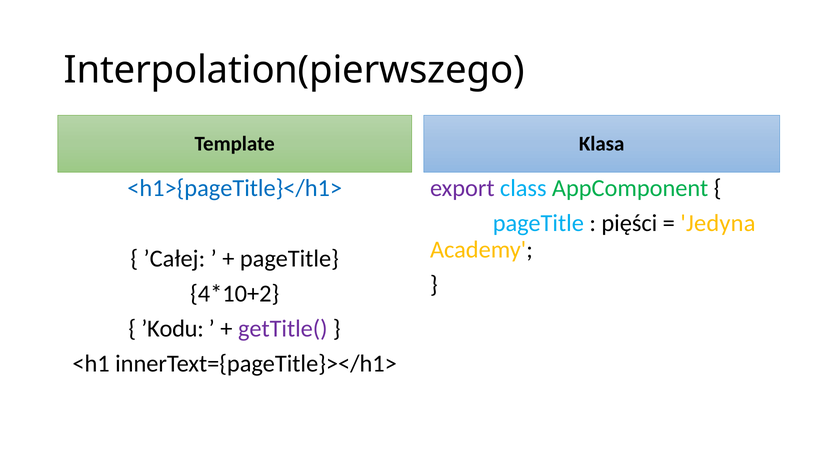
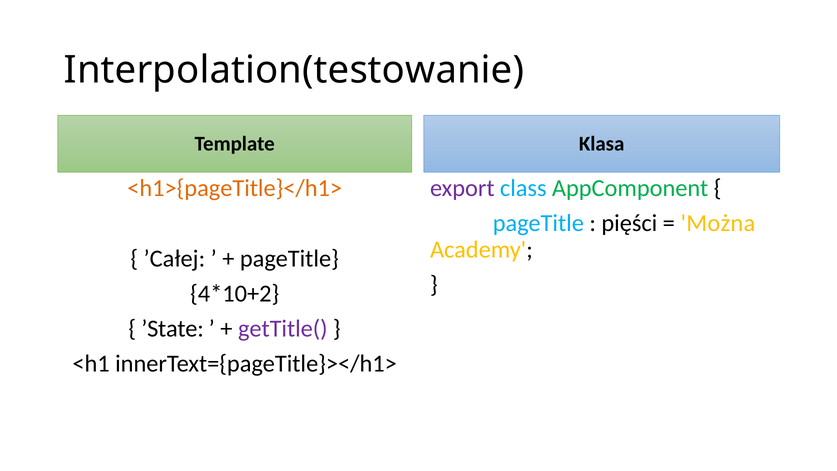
Interpolation(pierwszego: Interpolation(pierwszego -> Interpolation(testowanie (294, 70)
<h1>{pageTitle}</h1> colour: blue -> orange (235, 188)
Jedyna: Jedyna -> Można (718, 223)
’Kodu: ’Kodu -> ’State (173, 329)
